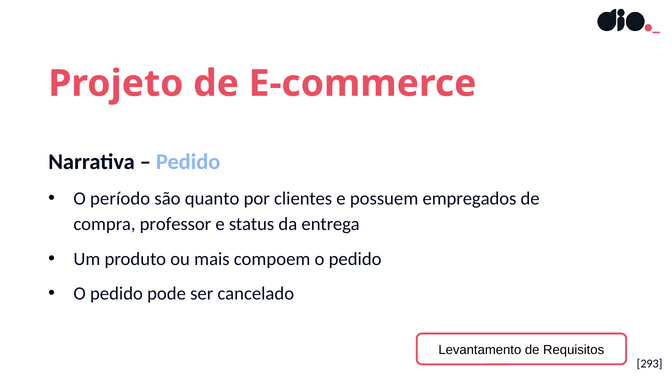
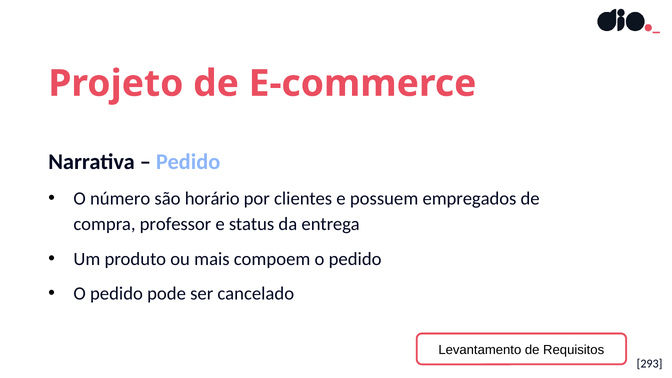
período: período -> número (120, 199)
quanto: quanto -> horário (212, 199)
